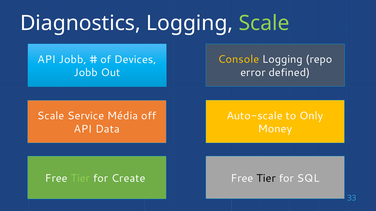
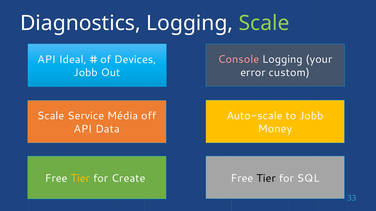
Console colour: yellow -> pink (239, 59)
repo: repo -> your (319, 59)
API Jobb: Jobb -> Ideal (73, 60)
defined: defined -> custom (289, 73)
to Only: Only -> Jobb (311, 116)
Tier colour: light green -> yellow (80, 179)
